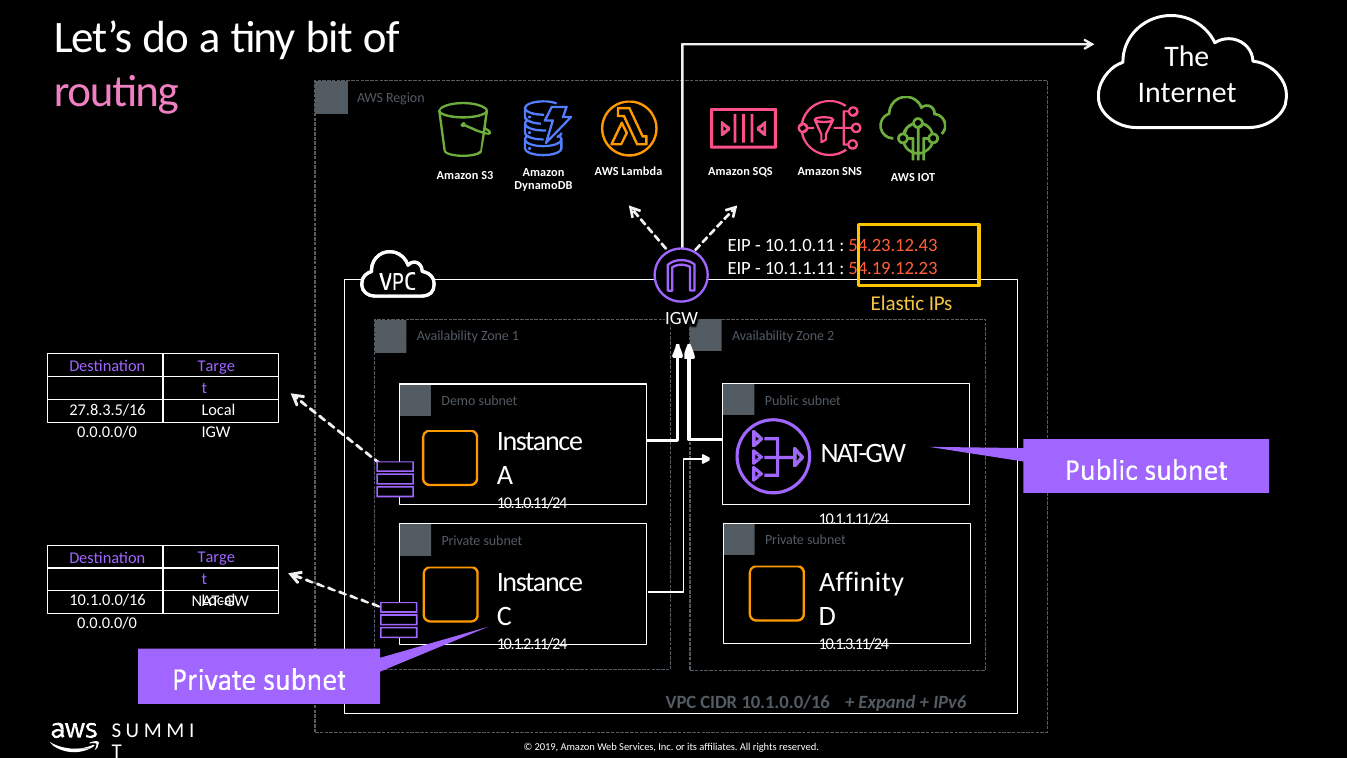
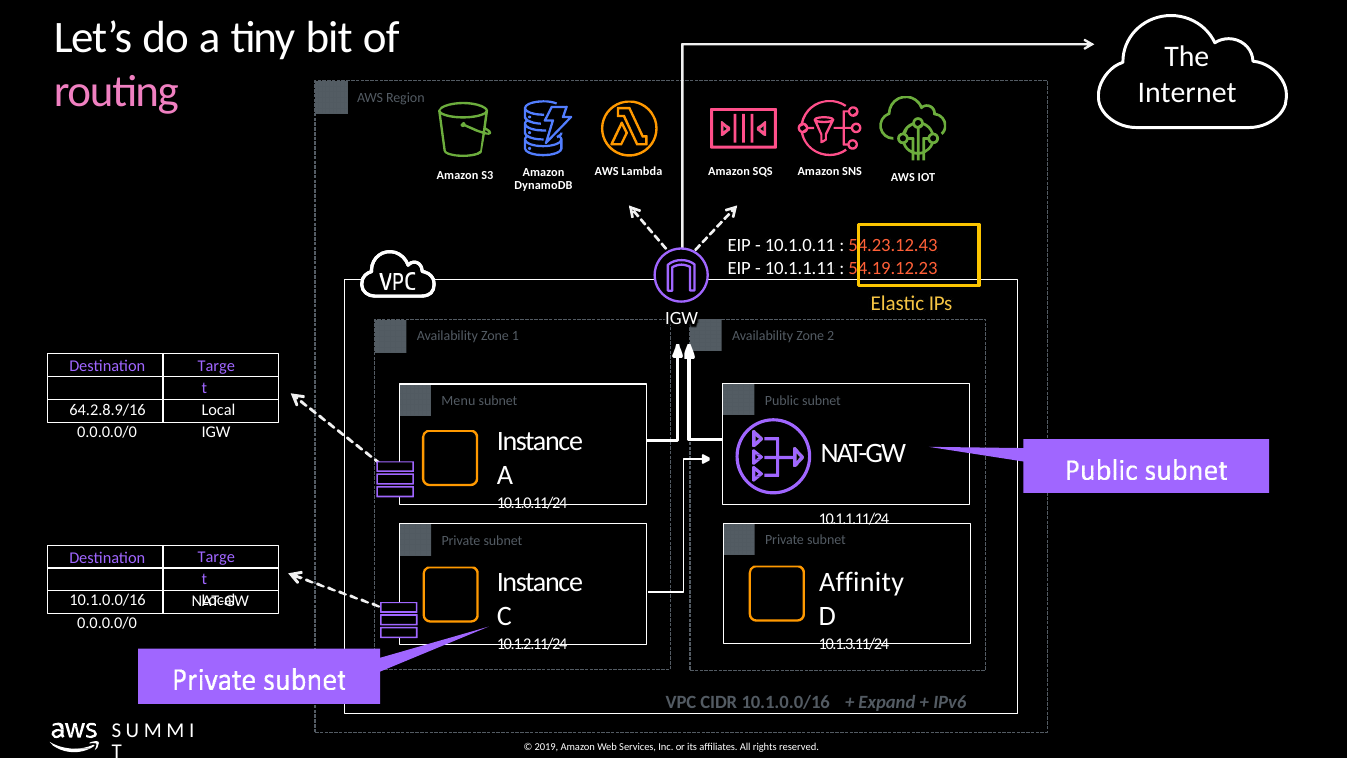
Demo: Demo -> Menu (458, 401)
27.8.3.5/16: 27.8.3.5/16 -> 64.2.8.9/16 (108, 410)
